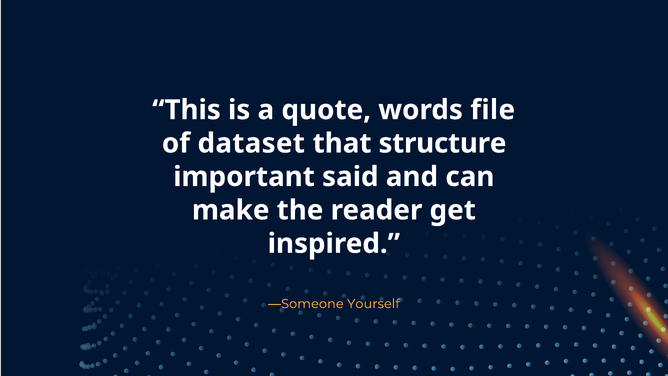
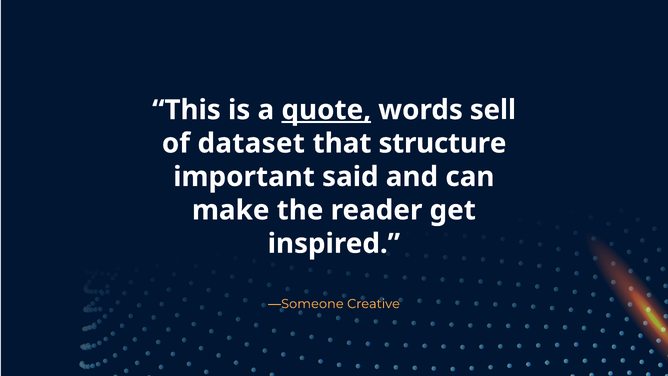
quote underline: none -> present (326, 110)
file: file -> sell (493, 110)
Yourself: Yourself -> Creative (373, 304)
